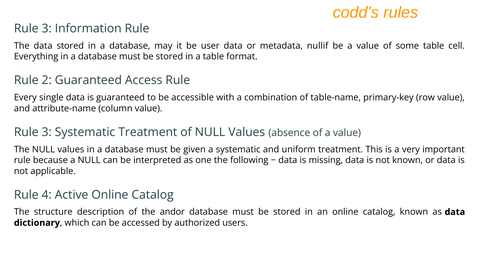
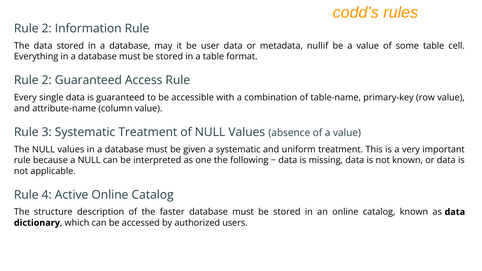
3: 3 -> 2 (47, 29)
andor: andor -> faster (172, 212)
